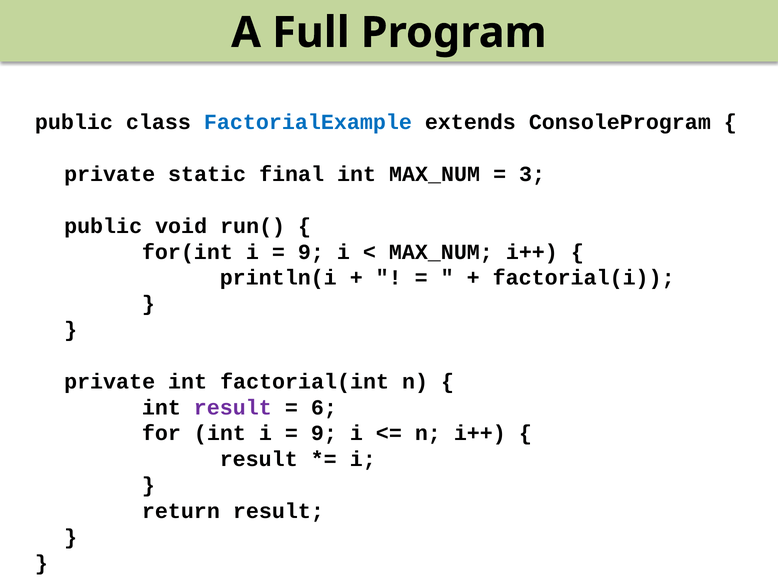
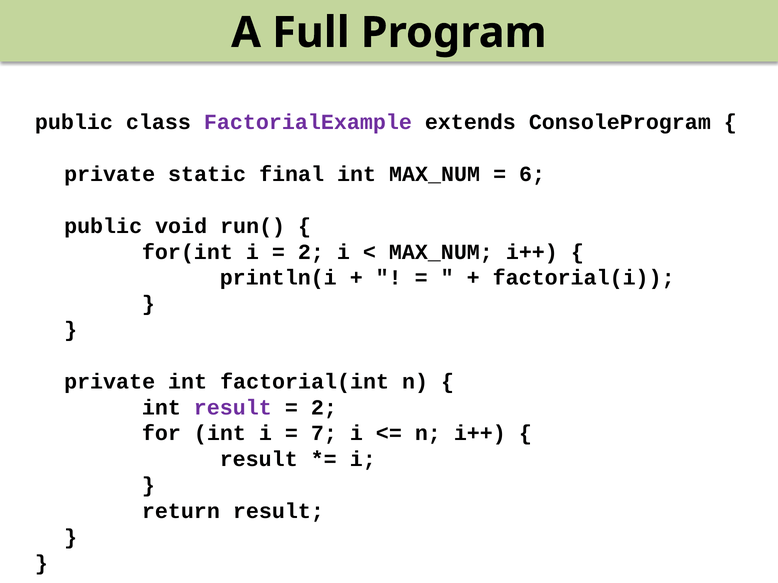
FactorialExample colour: blue -> purple (308, 122)
3: 3 -> 6 (532, 174)
9: 9 -> 2 (311, 252)
6: 6 -> 2 (324, 408)
9: 9 -> 7 (324, 434)
